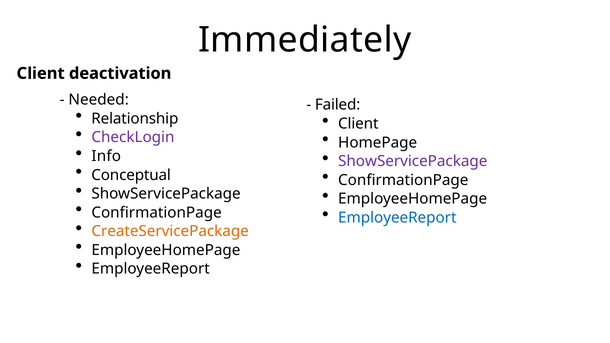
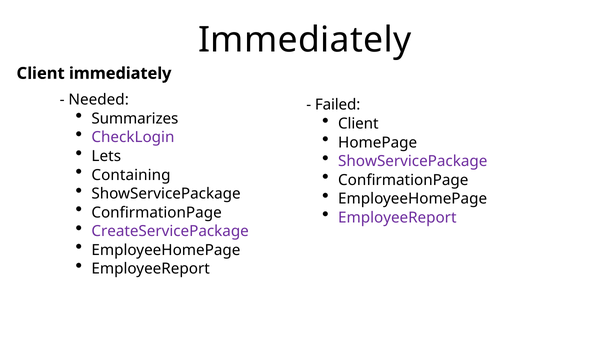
Client deactivation: deactivation -> immediately (120, 73)
Relationship: Relationship -> Summarizes (135, 119)
Info: Info -> Lets (106, 156)
Conceptual: Conceptual -> Containing (131, 175)
EmployeeReport colour: blue -> purple (397, 218)
CreateServicePackage colour: orange -> purple (170, 231)
